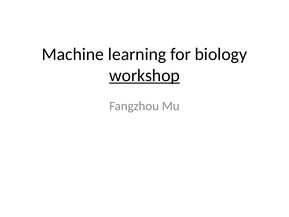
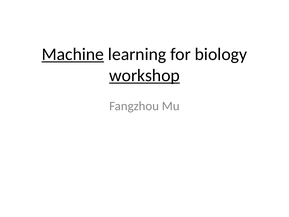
Machine underline: none -> present (73, 54)
